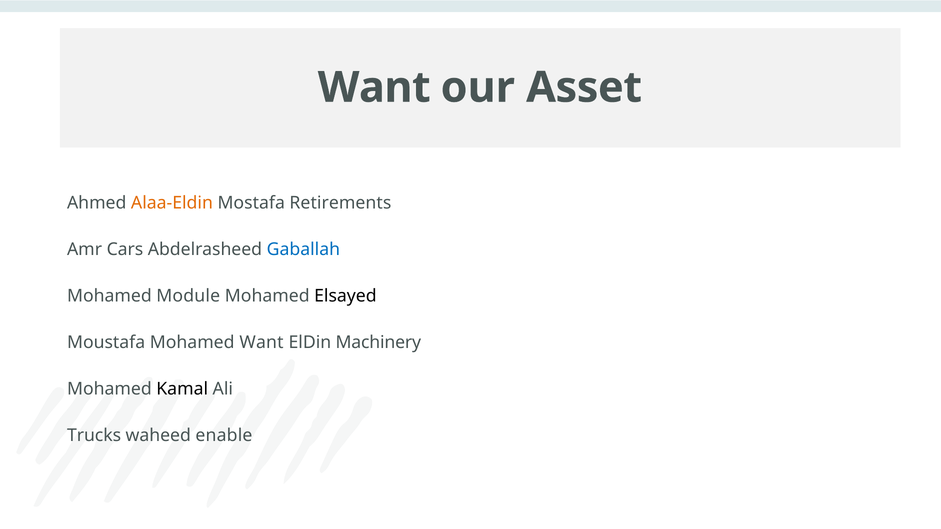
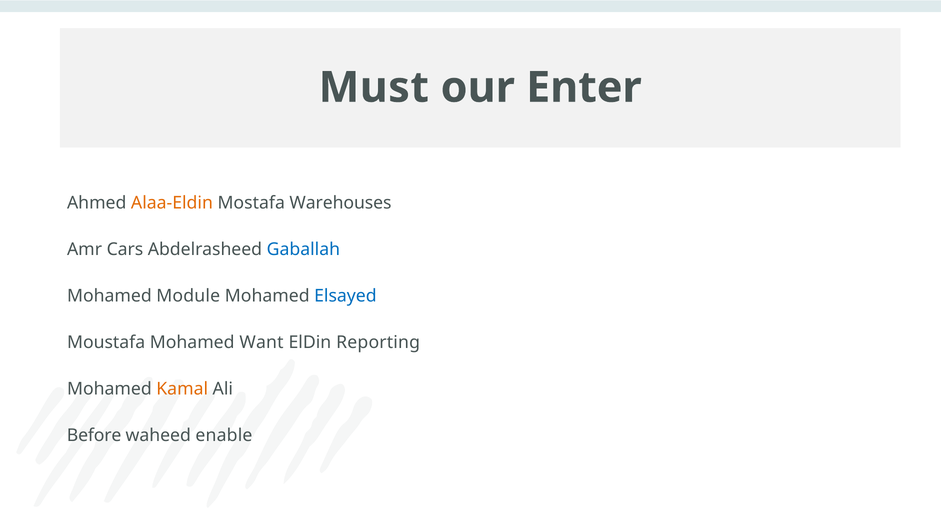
Want: Want -> Must (374, 88)
Asset: Asset -> Enter (584, 88)
Retirements: Retirements -> Warehouses (340, 203)
Elsayed colour: black -> blue (345, 296)
Machinery: Machinery -> Reporting (378, 343)
Kamal colour: black -> orange (182, 389)
Trucks: Trucks -> Before (94, 436)
